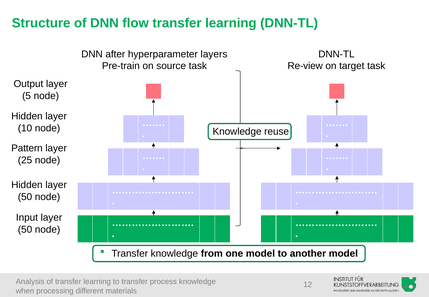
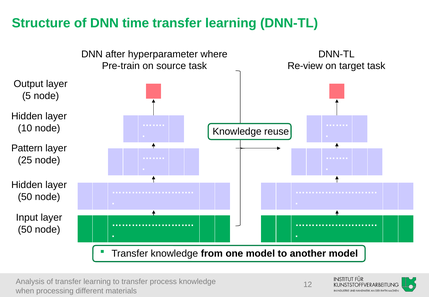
flow: flow -> time (136, 23)
layers: layers -> where (214, 54)
